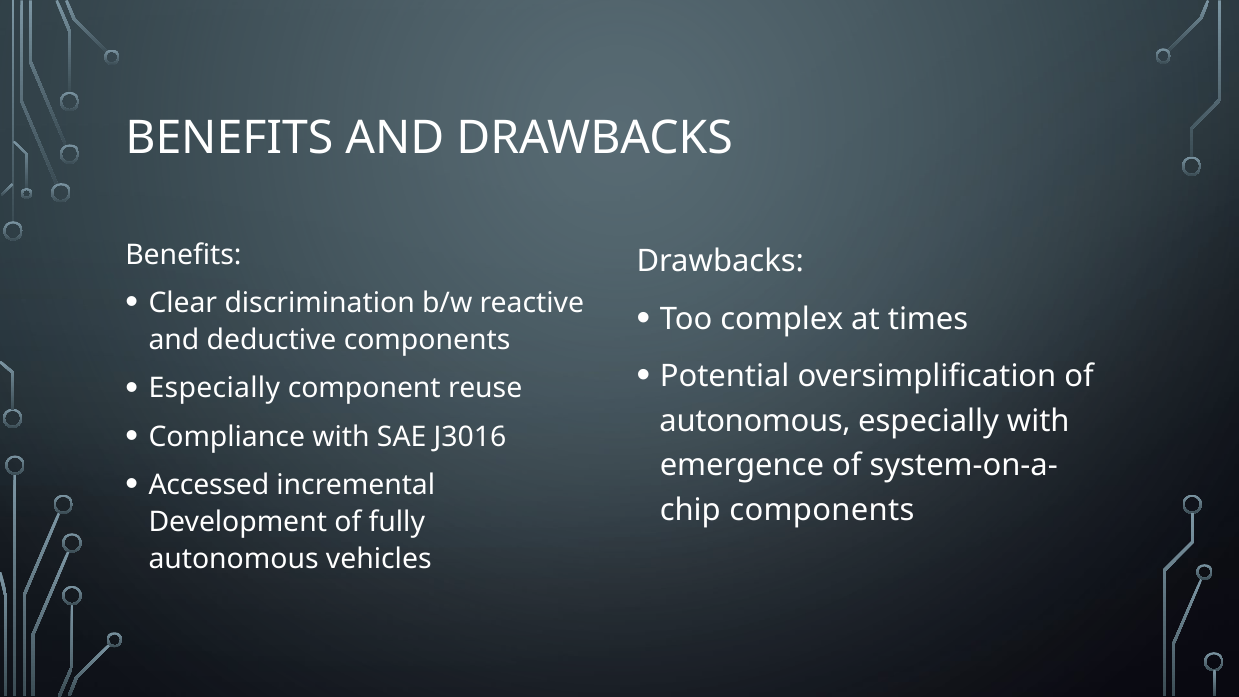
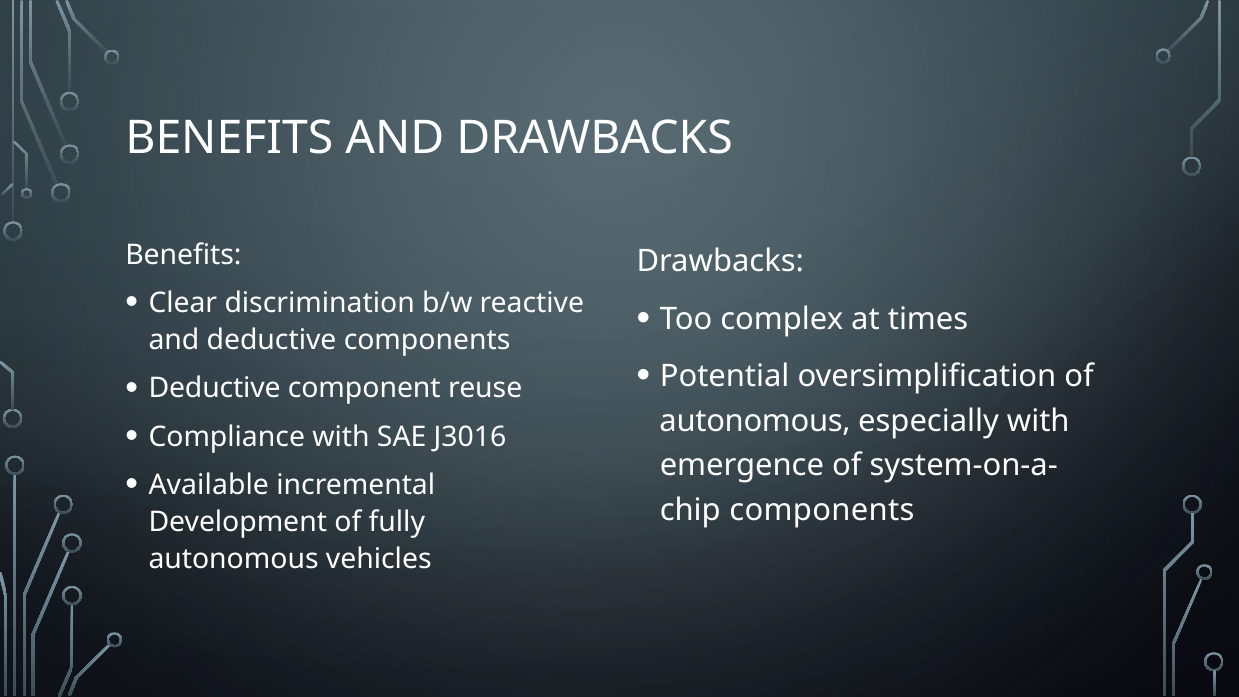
Especially: Especially -> Deductive (215, 388)
Accessed: Accessed -> Available (209, 485)
